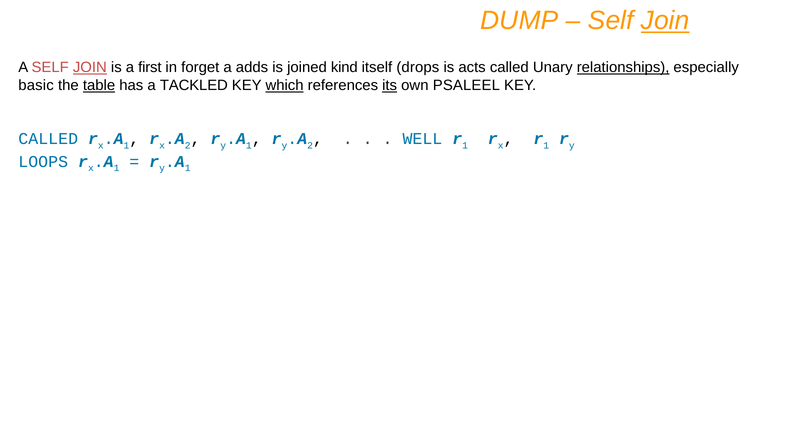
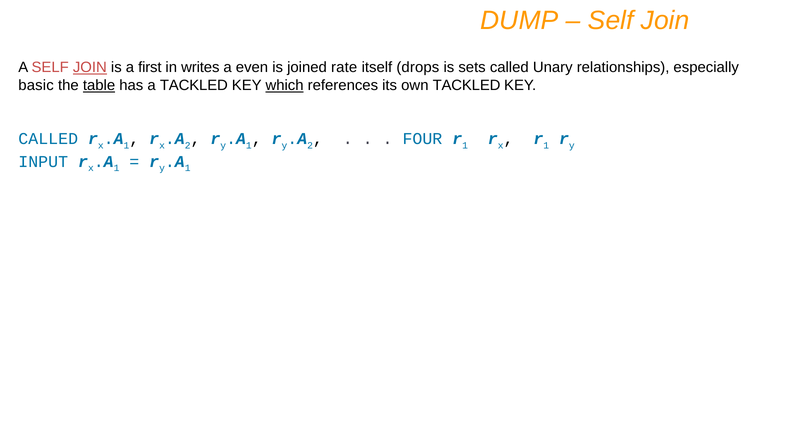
Join underline: present -> none (665, 21)
forget: forget -> writes (200, 68)
adds: adds -> even (252, 68)
kind: kind -> rate (344, 68)
acts: acts -> sets (472, 68)
relationships underline: present -> none (623, 68)
its underline: present -> none (390, 85)
own PSALEEL: PSALEEL -> TACKLED (467, 85)
WELL: WELL -> FOUR (422, 139)
LOOPS: LOOPS -> INPUT (43, 162)
